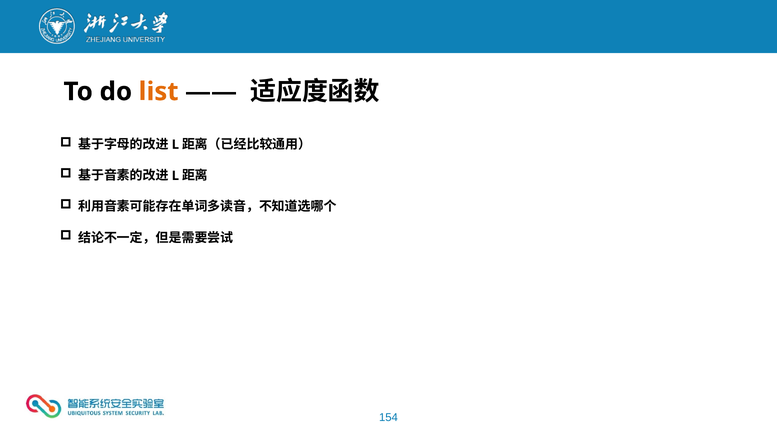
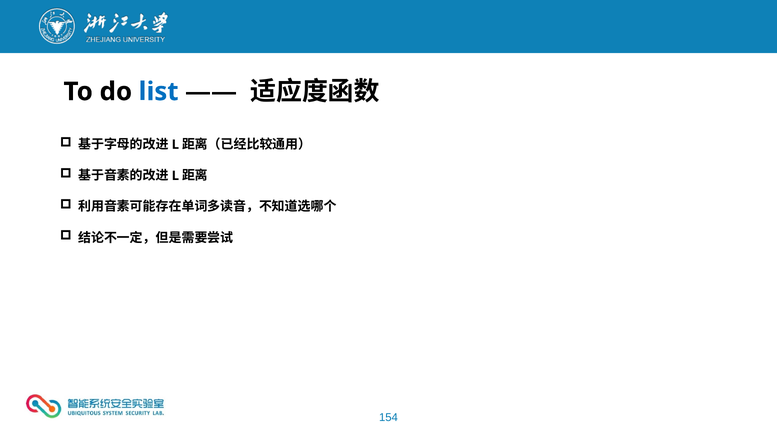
list colour: orange -> blue (159, 92)
